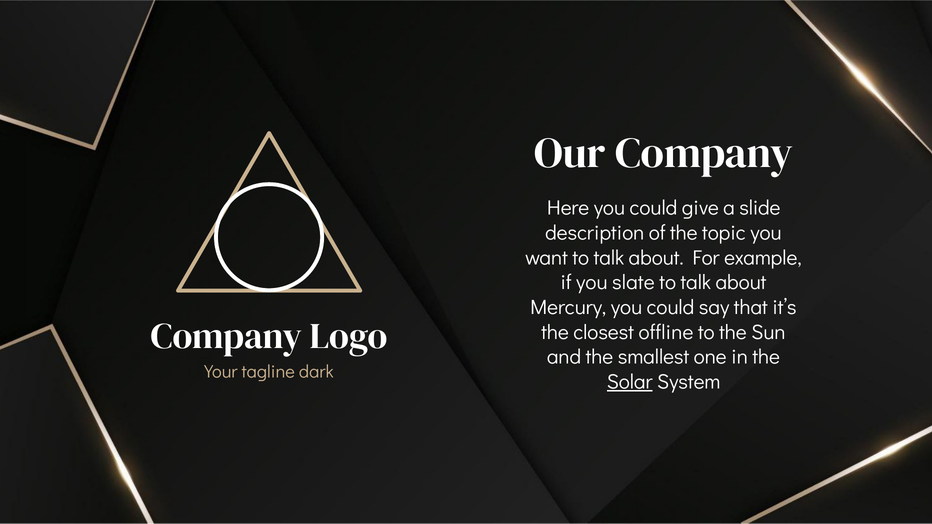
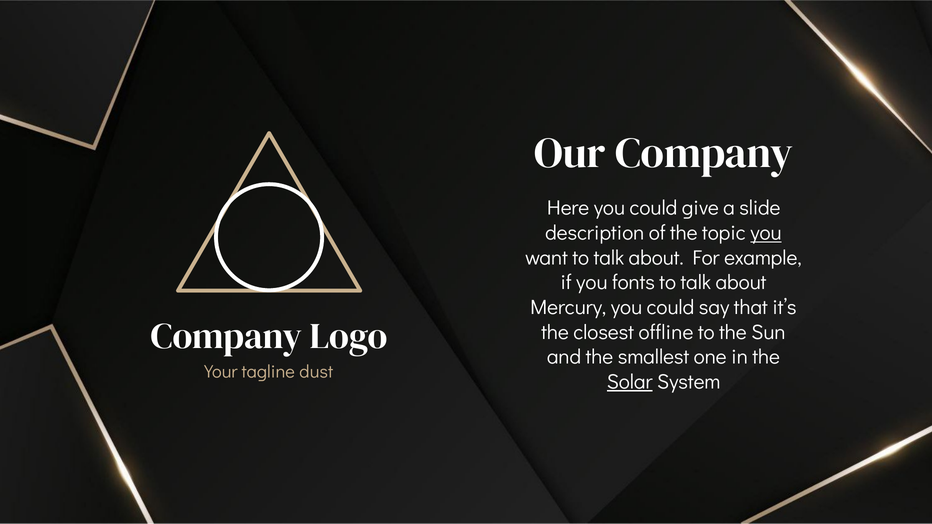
you underline: none -> present (766, 233)
slate: slate -> fonts (633, 283)
dark: dark -> dust (316, 372)
